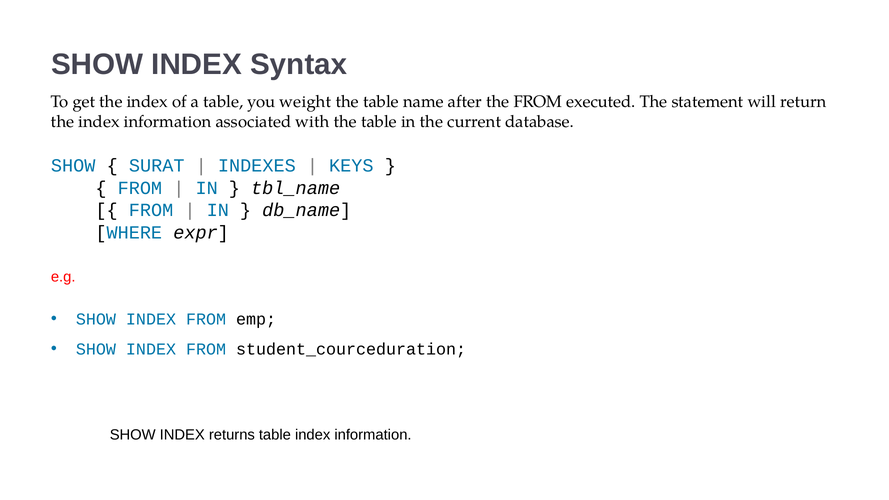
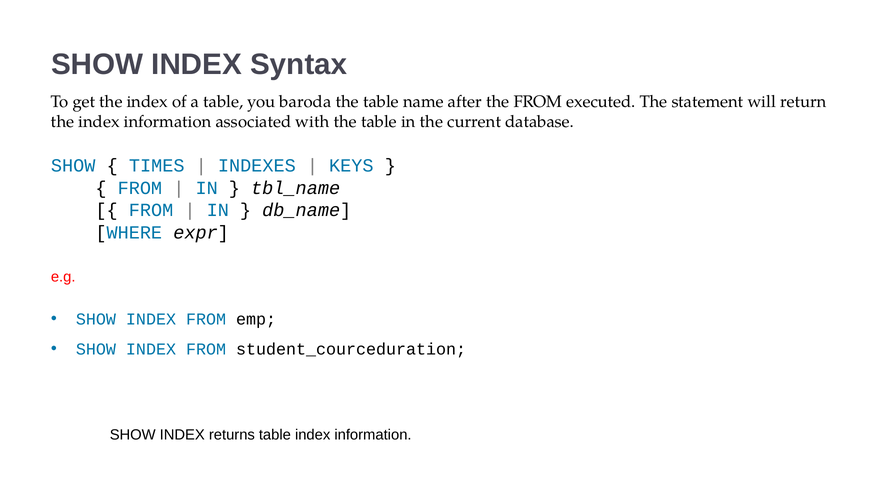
weight: weight -> baroda (305, 102)
SURAT: SURAT -> TIMES (157, 166)
